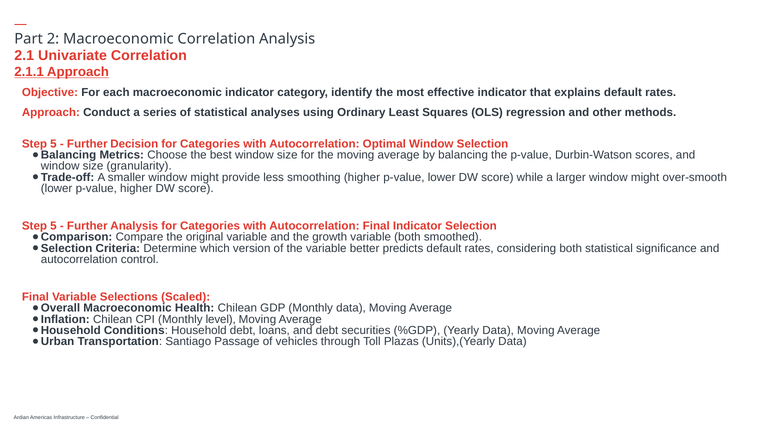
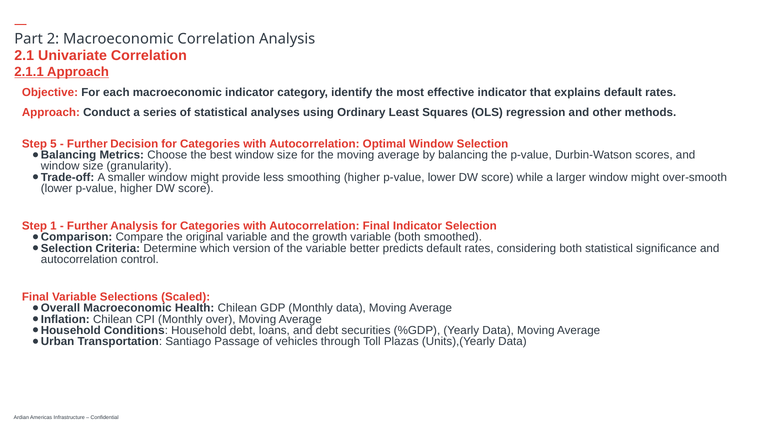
5: 5 -> 1 (53, 226)
level: level -> over (221, 320)
